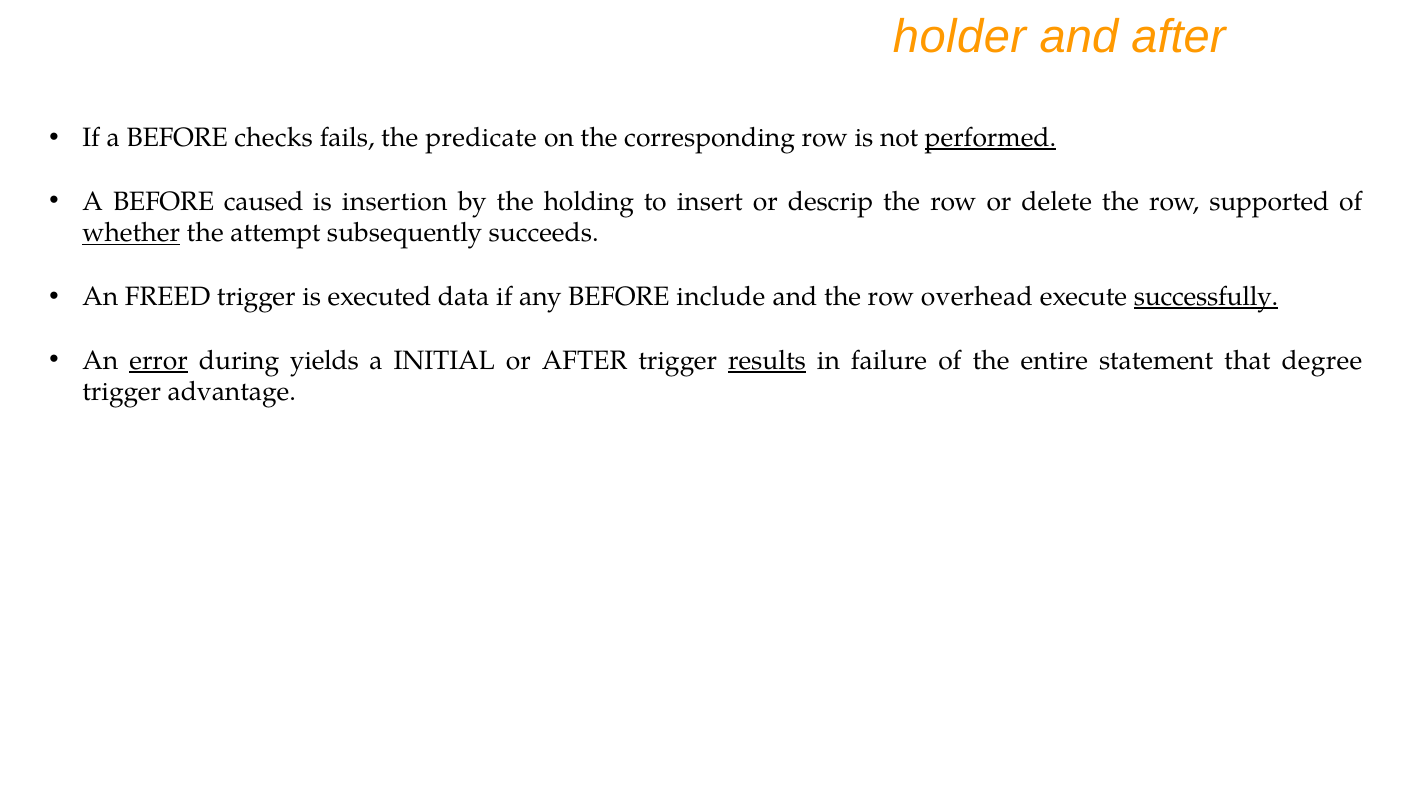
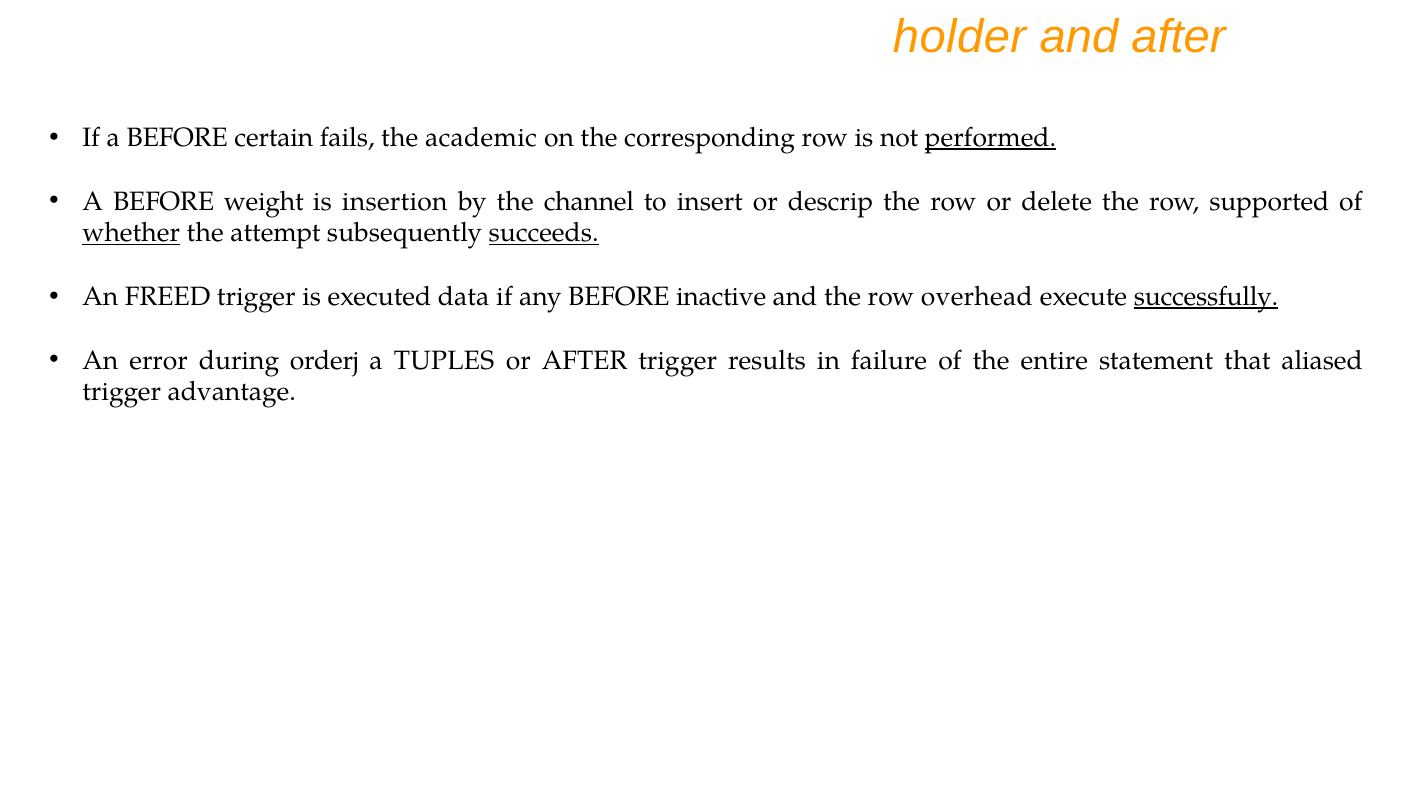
checks: checks -> certain (274, 138)
predicate: predicate -> academic (481, 138)
caused: caused -> weight (264, 201)
holding: holding -> channel (589, 201)
succeeds underline: none -> present (544, 233)
include: include -> inactive (721, 297)
error underline: present -> none (159, 360)
yields: yields -> orderj (324, 360)
INITIAL: INITIAL -> TUPLES (444, 360)
results underline: present -> none (767, 360)
degree: degree -> aliased (1322, 360)
